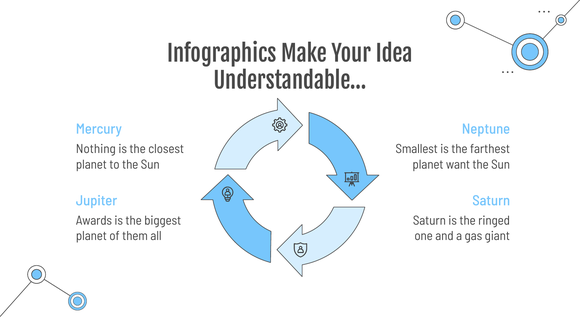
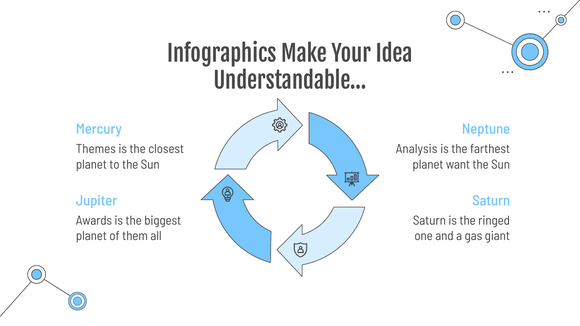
Nothing: Nothing -> Themes (96, 149)
Smallest: Smallest -> Analysis (417, 149)
